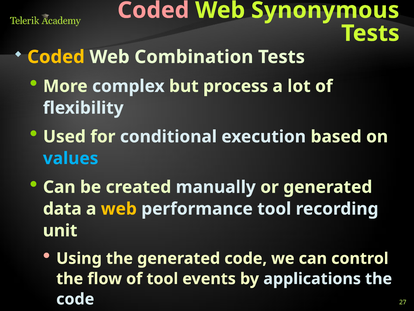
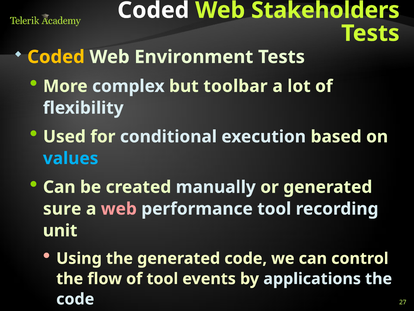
Coded colour: pink -> white (153, 10)
Synonymous: Synonymous -> Stakeholders (325, 10)
Combination: Combination -> Environment (194, 57)
process: process -> toolbar (235, 86)
data: data -> sure (62, 209)
web colour: yellow -> pink (119, 209)
